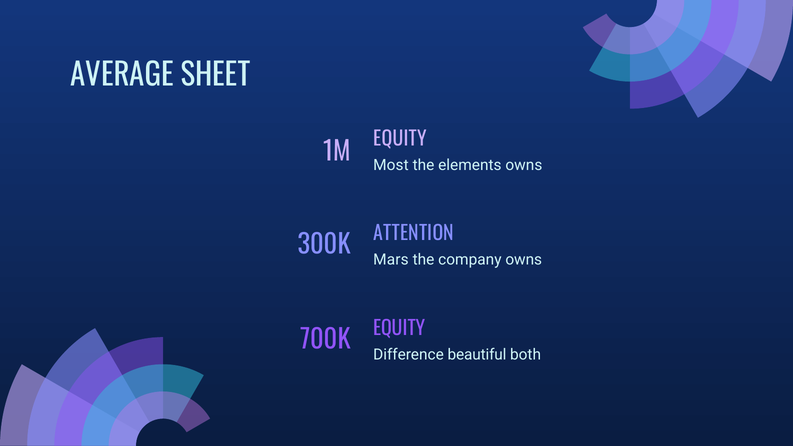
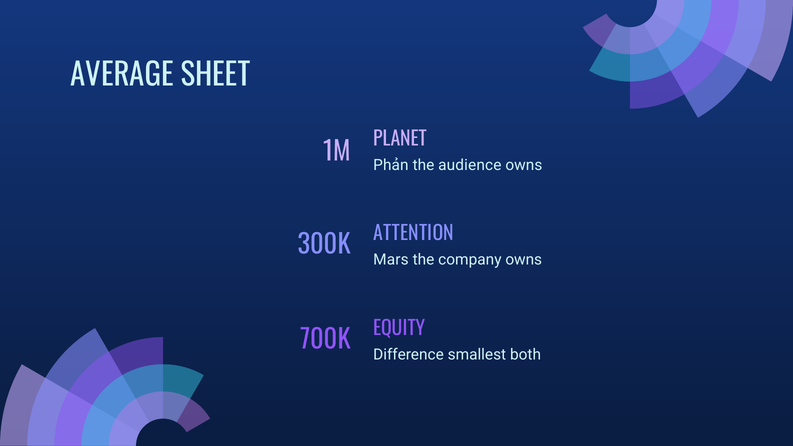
EQUITY: EQUITY -> PLANET (400, 139)
Most: Most -> Phản (391, 165)
elements: elements -> audience (470, 165)
beautiful: beautiful -> smallest (477, 355)
